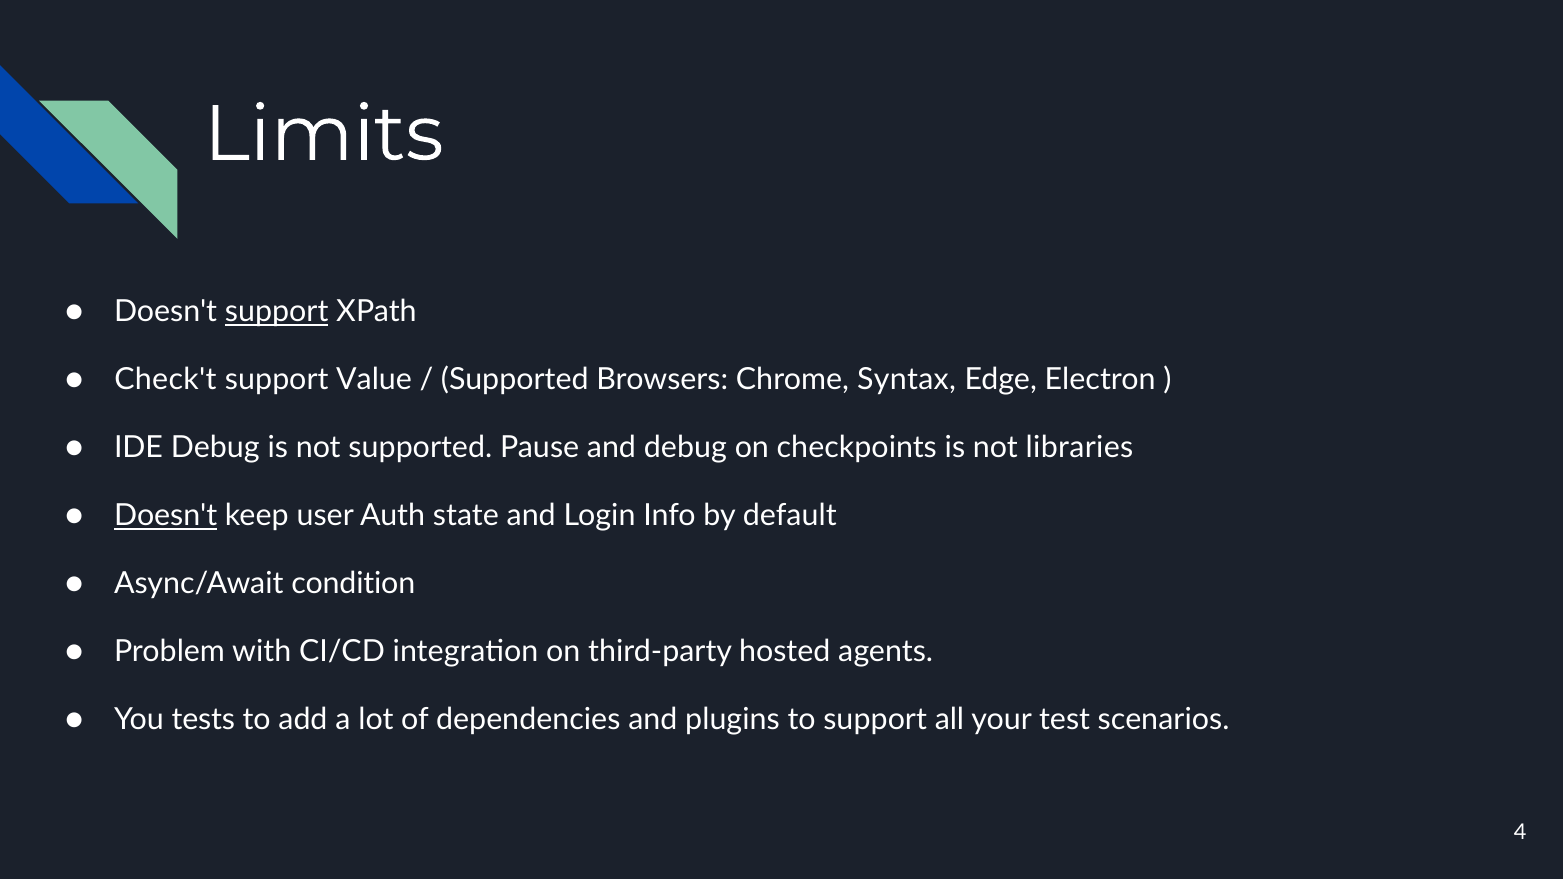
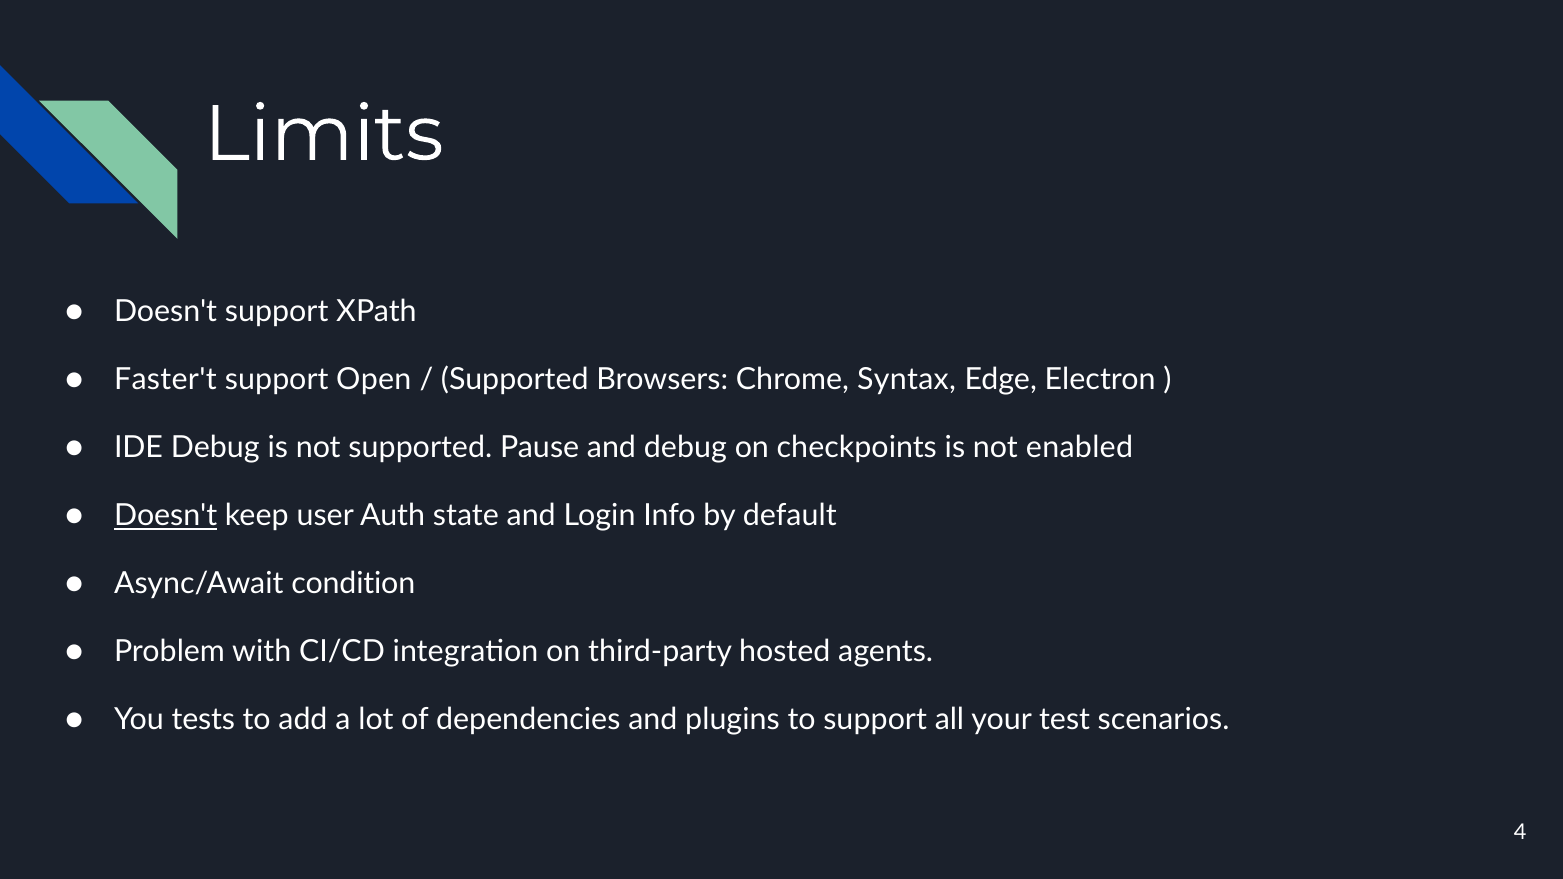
support underline: present -> none (277, 312)
Check't: Check't -> Faster't (165, 380)
Value: Value -> Open (374, 380)
libraries: libraries -> enabled (1080, 448)
